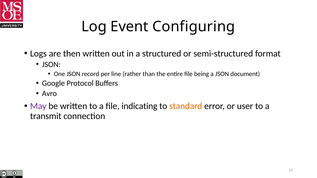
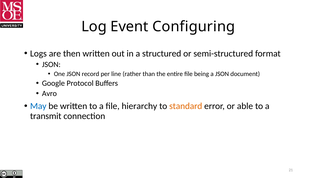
May colour: purple -> blue (38, 106)
indicating: indicating -> hierarchy (139, 106)
user: user -> able (245, 106)
